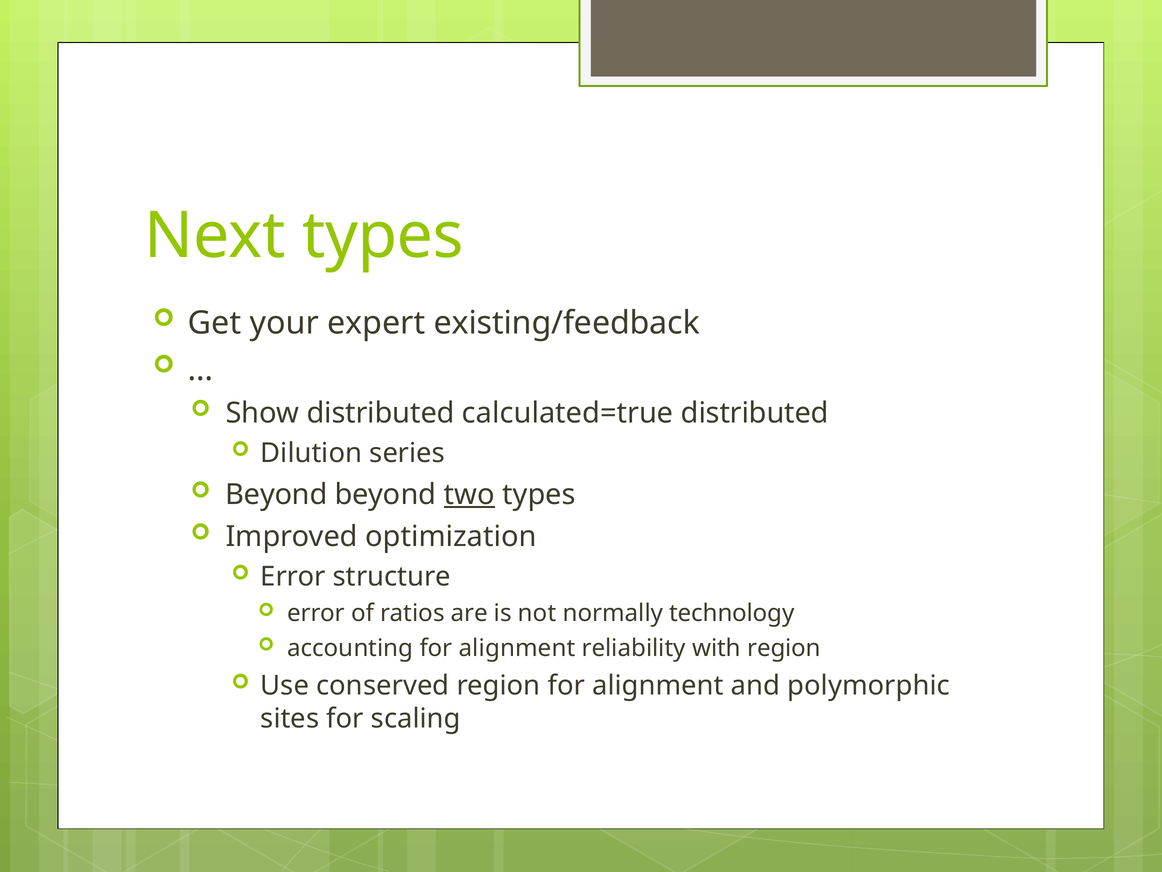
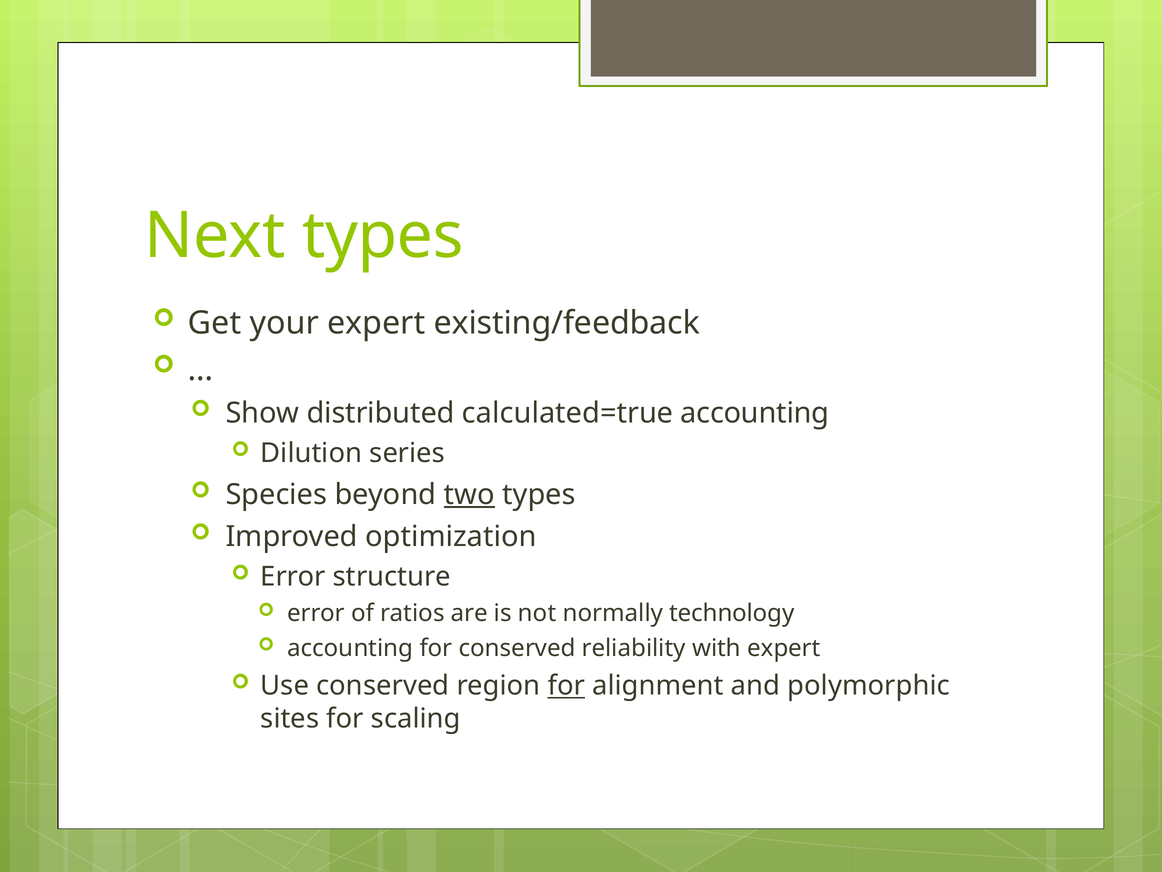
calculated=true distributed: distributed -> accounting (755, 413)
Beyond: Beyond -> Species (276, 494)
accounting for alignment: alignment -> conserved (517, 648)
with region: region -> expert (784, 648)
for underline: none -> present (566, 686)
